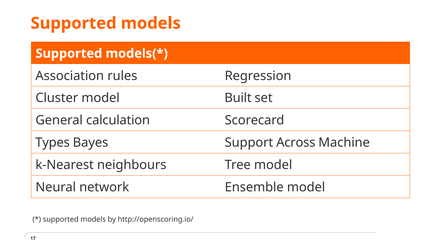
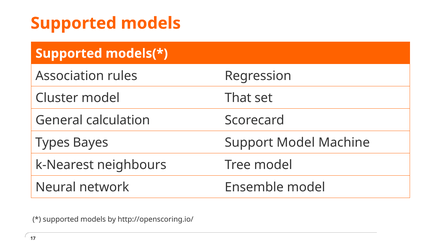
Built: Built -> That (238, 98)
Support Across: Across -> Model (296, 143)
